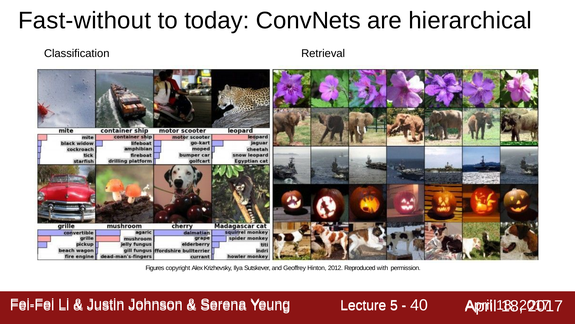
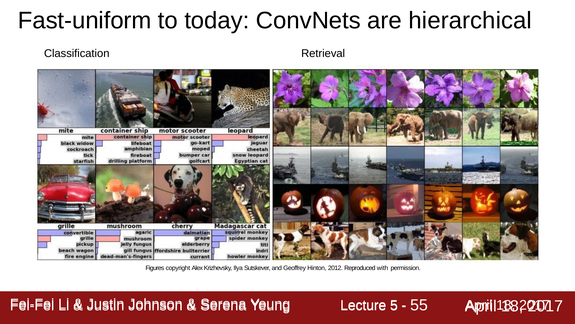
Fast-without: Fast-without -> Fast-uniform (85, 20)
40: 40 -> 55 (419, 305)
